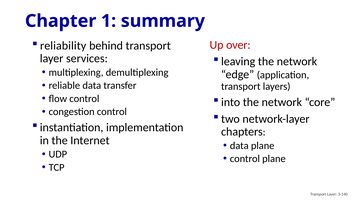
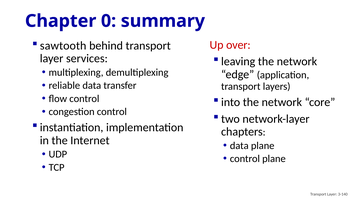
1: 1 -> 0 (109, 21)
reliability: reliability -> sawtooth (63, 46)
